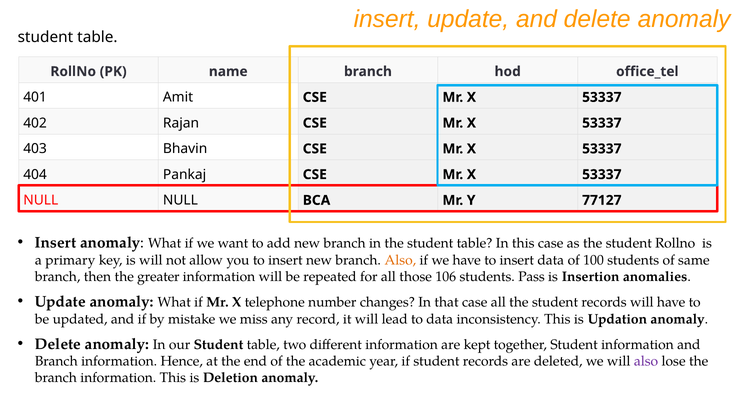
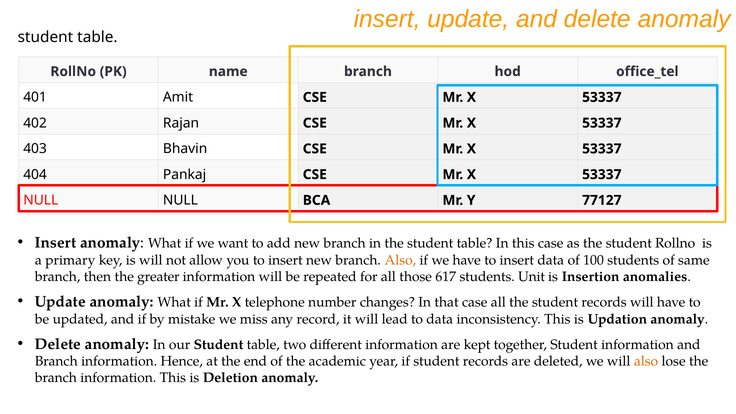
106: 106 -> 617 (446, 277)
Pass: Pass -> Unit (532, 277)
also colour: purple -> orange (646, 361)
